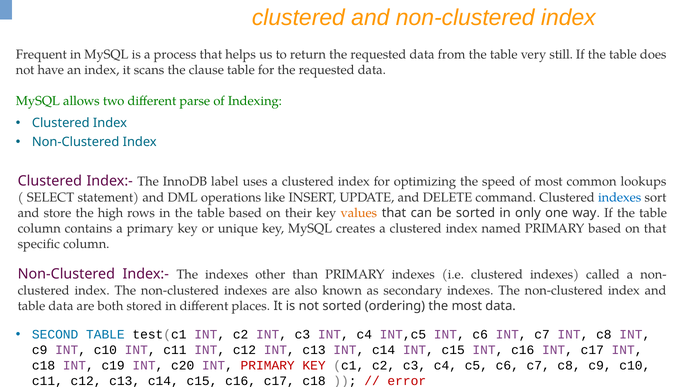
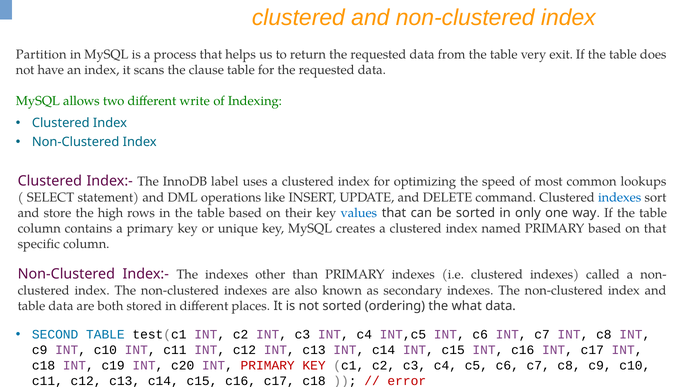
Frequent: Frequent -> Partition (41, 54)
still: still -> exit (561, 54)
parse: parse -> write (195, 101)
values colour: orange -> blue (359, 213)
the most: most -> what (467, 305)
